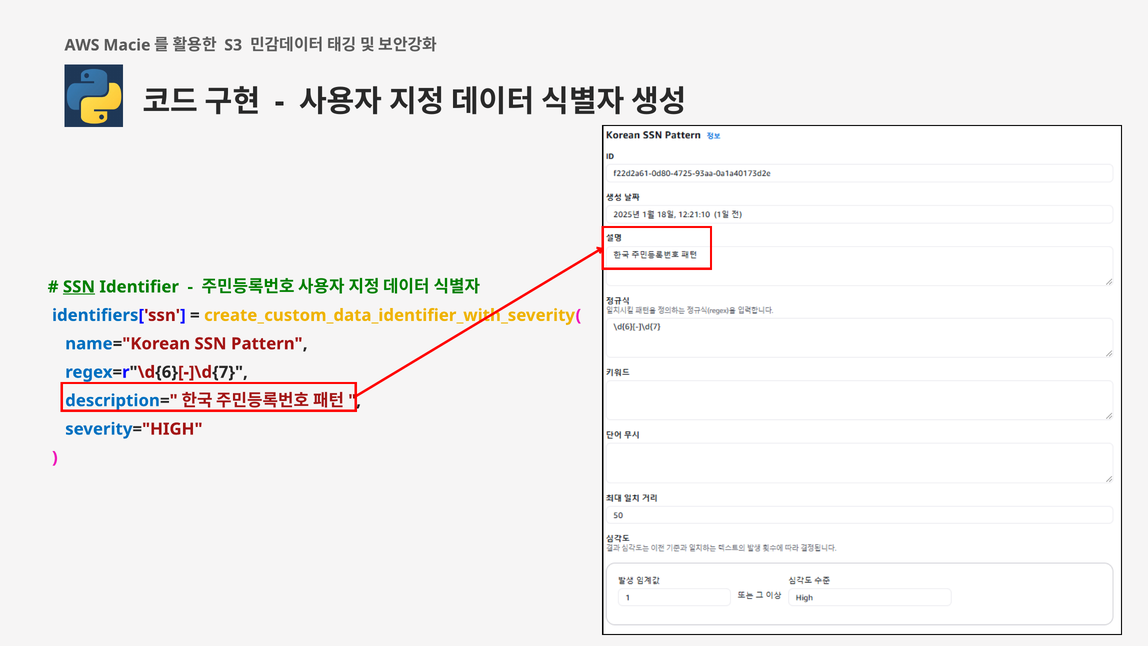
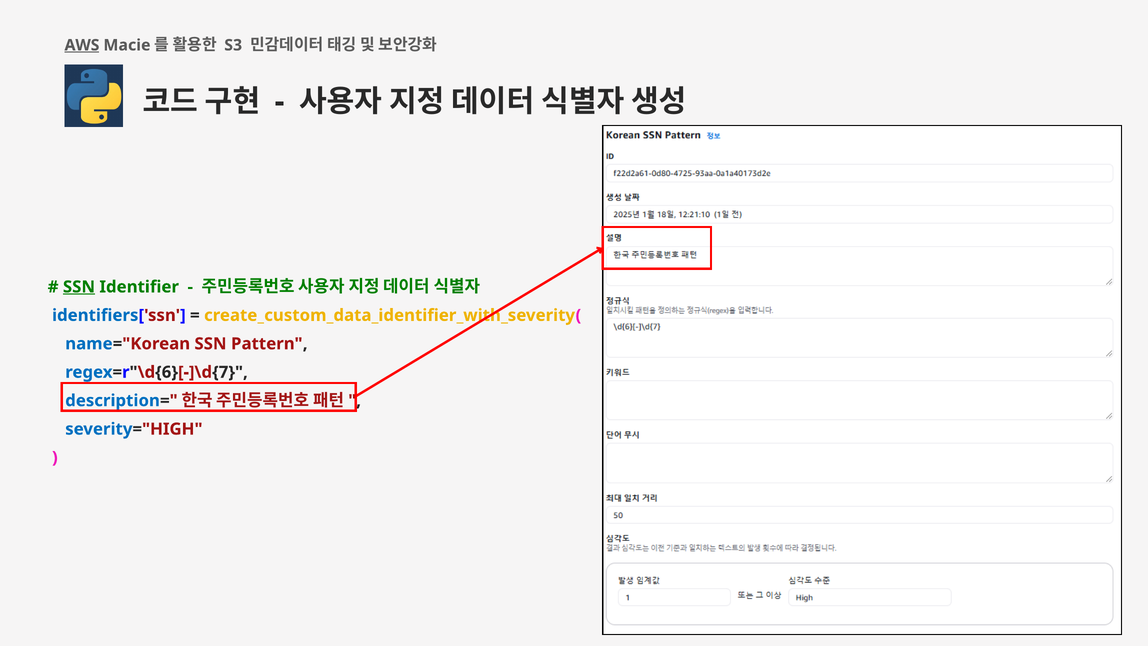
AWS underline: none -> present (82, 45)
